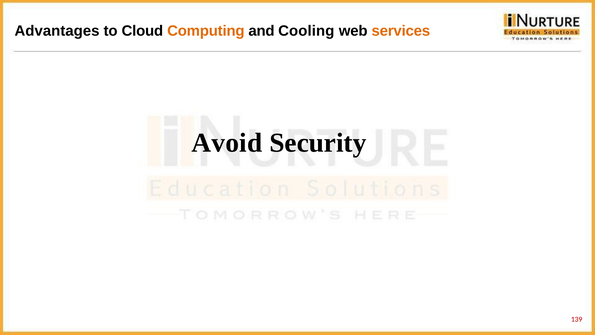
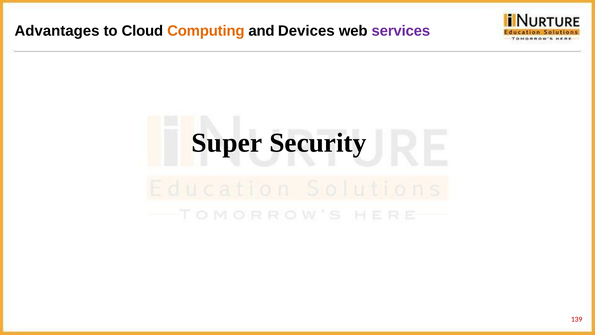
Cooling: Cooling -> Devices (306, 31)
services colour: orange -> purple (401, 31)
Avoid: Avoid -> Super (227, 143)
